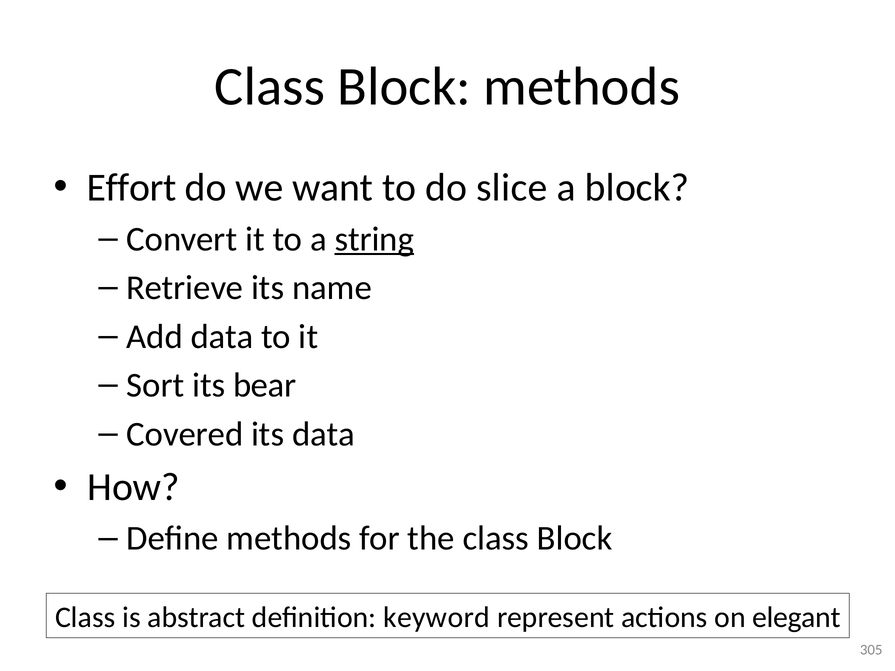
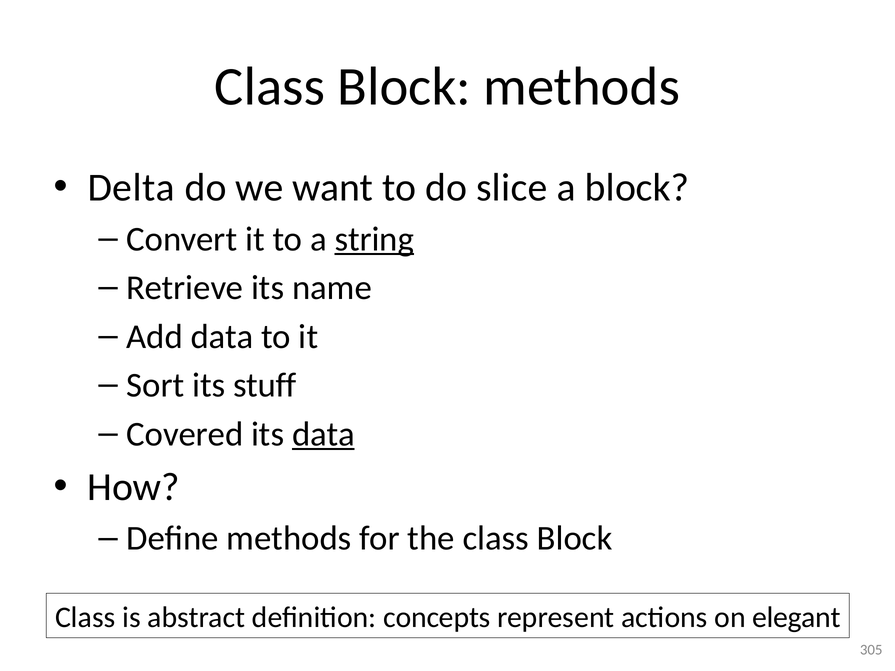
Effort: Effort -> Delta (131, 188)
bear: bear -> stuff (265, 385)
data underline: none -> present (323, 434)
keyword: keyword -> concepts (437, 618)
